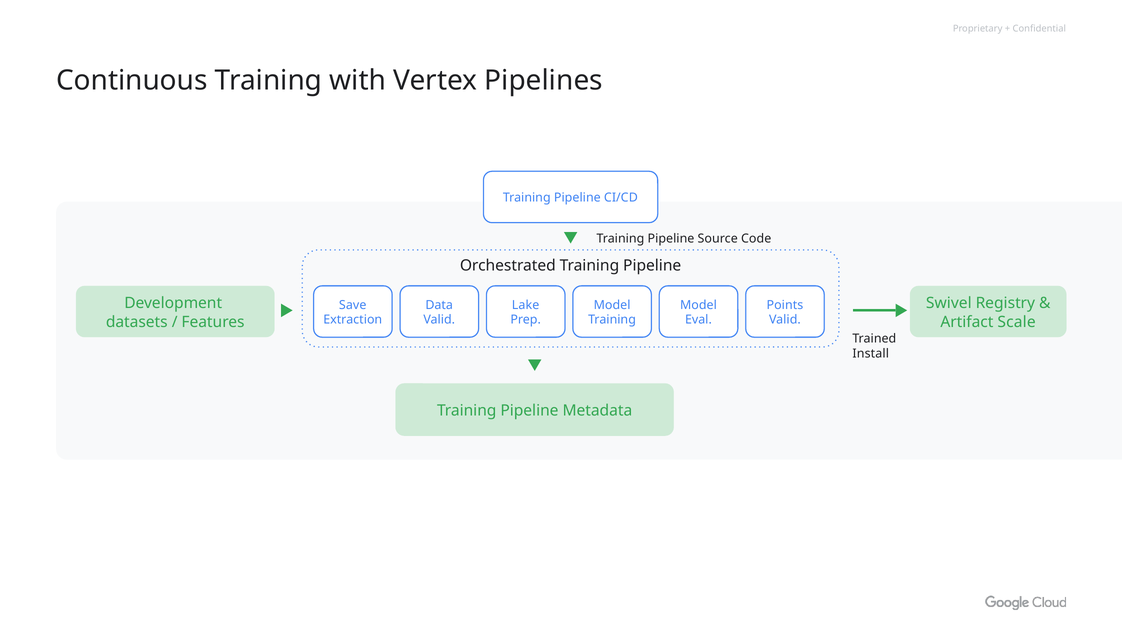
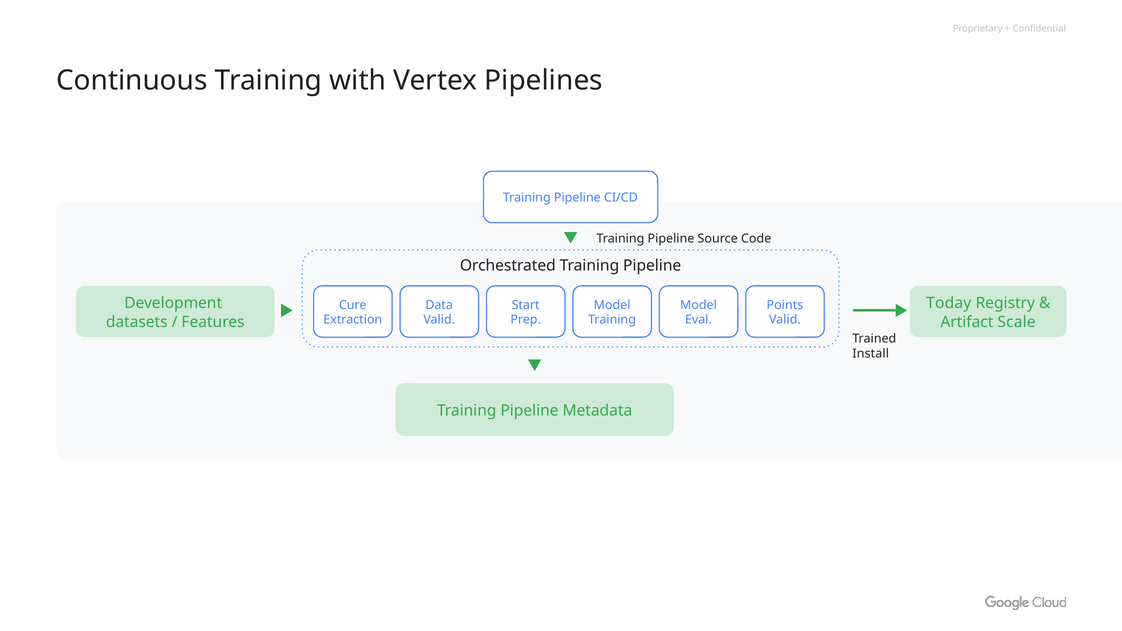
Swivel: Swivel -> Today (949, 303)
Save: Save -> Cure (353, 305)
Lake: Lake -> Start (526, 305)
